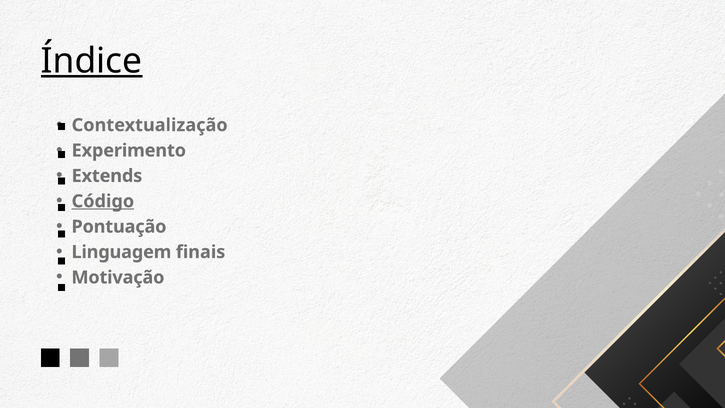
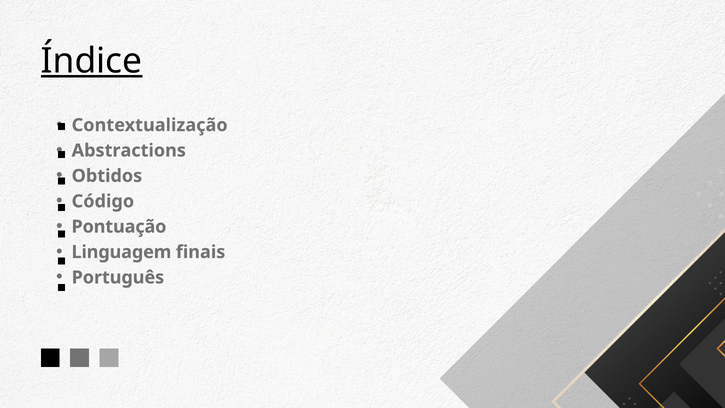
Experimento: Experimento -> Abstractions (129, 150)
Extends: Extends -> Obtidos (107, 176)
Código underline: present -> none (103, 201)
Motivação: Motivação -> Português (118, 277)
